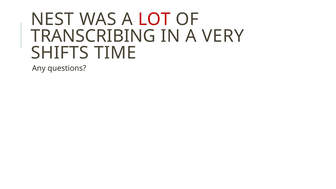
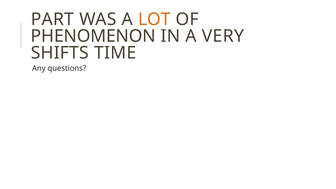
NEST: NEST -> PART (52, 19)
LOT colour: red -> orange (154, 19)
TRANSCRIBING: TRANSCRIBING -> PHENOMENON (93, 36)
